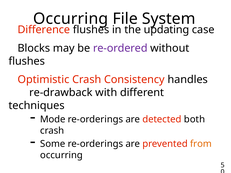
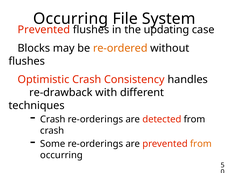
Difference: Difference -> Prevented (44, 30)
re-ordered colour: purple -> orange (120, 48)
Mode: Mode -> Crash (53, 119)
detected both: both -> from (195, 119)
